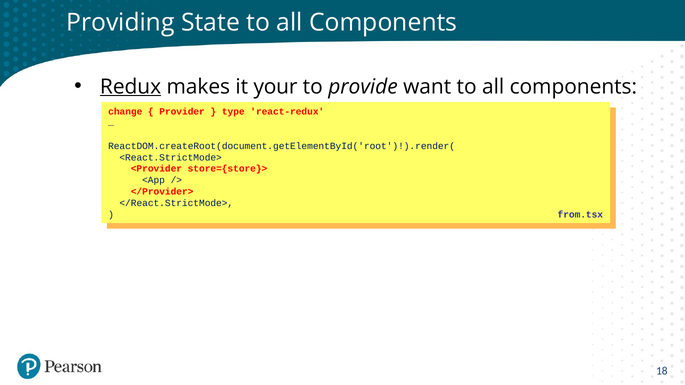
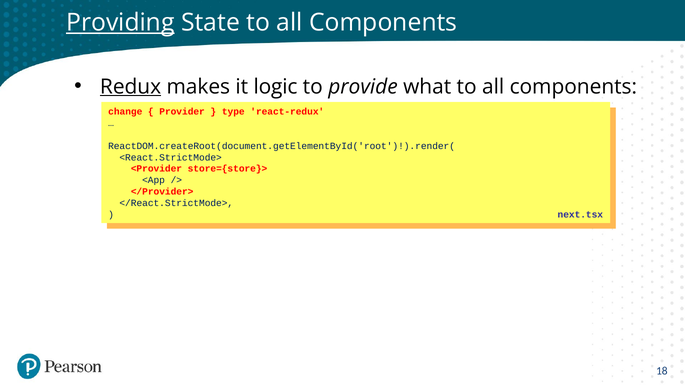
Providing underline: none -> present (120, 23)
your: your -> logic (275, 87)
want: want -> what (427, 87)
from.tsx: from.tsx -> next.tsx (580, 215)
